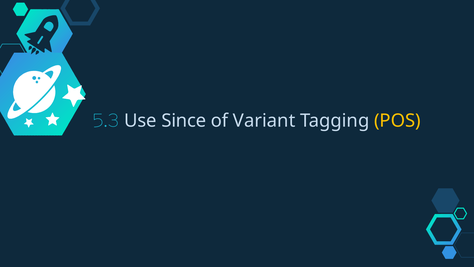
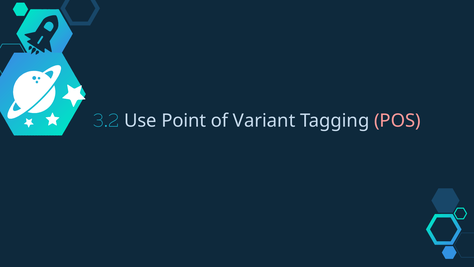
5.3: 5.3 -> 3.2 (106, 121)
Since: Since -> Point (184, 121)
POS colour: yellow -> pink (397, 121)
